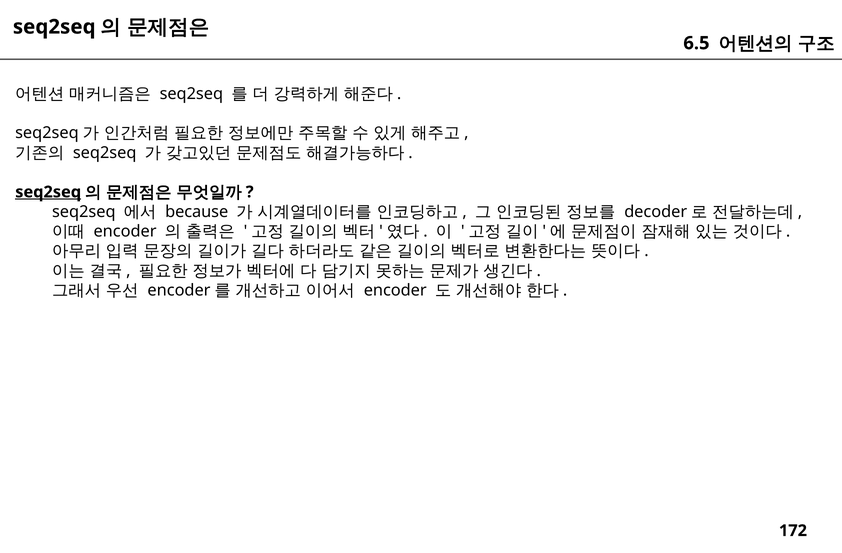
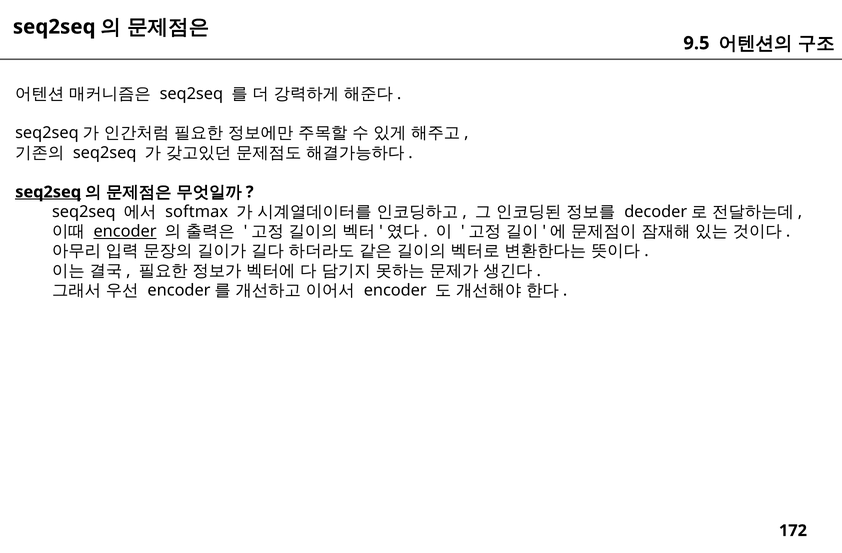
6.5: 6.5 -> 9.5 (696, 43)
because: because -> softmax (197, 212)
encoder underline: none -> present (125, 231)
